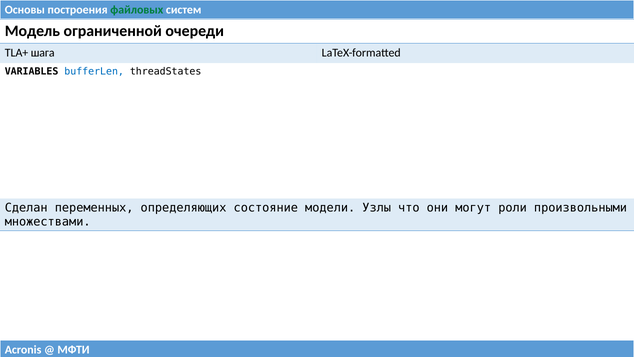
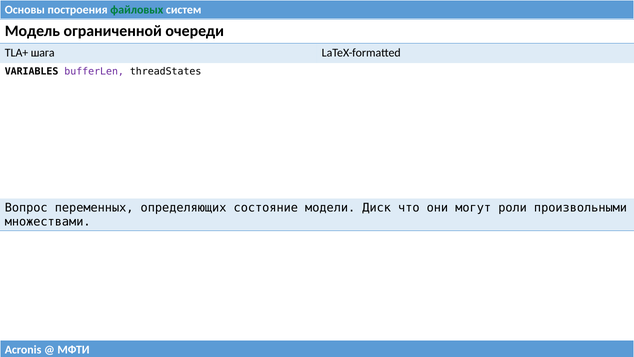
bufferLen colour: blue -> purple (94, 71)
Сделан: Сделан -> Вопрос (26, 208)
Узлы: Узлы -> Диск (377, 208)
